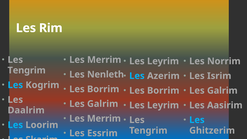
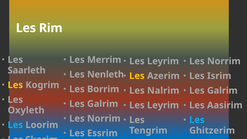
Tengrim: Tengrim -> Saarleth (27, 70)
Les colour: light blue -> yellow (137, 76)
Les colour: light blue -> yellow (15, 85)
Borrim: Borrim -> Nalrim (163, 91)
Daalrim: Daalrim -> Oxyleth (26, 110)
Merrim: Merrim -> Norrim (104, 118)
